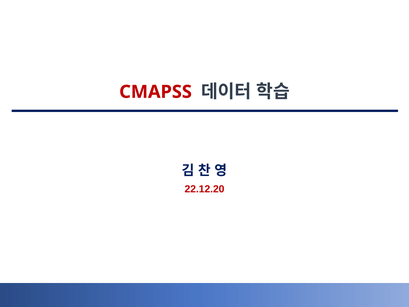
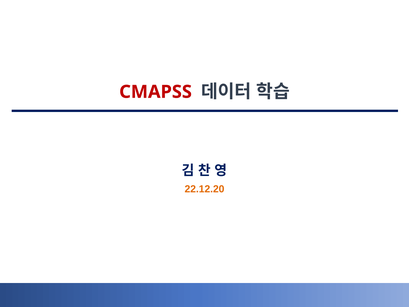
22.12.20 colour: red -> orange (205, 189)
